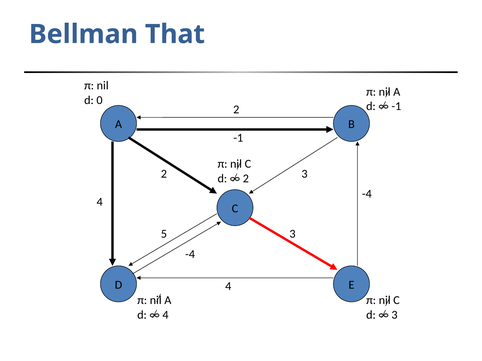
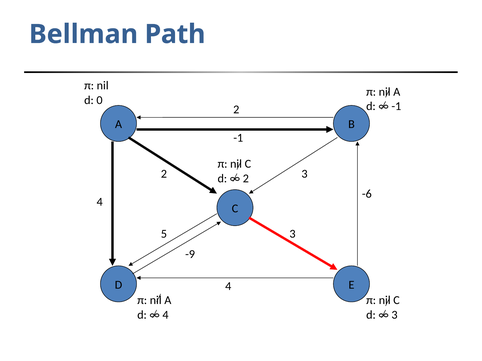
That: That -> Path (175, 34)
-4: -4 -> -6 (367, 194)
-4: -4 -> -9 (190, 254)
